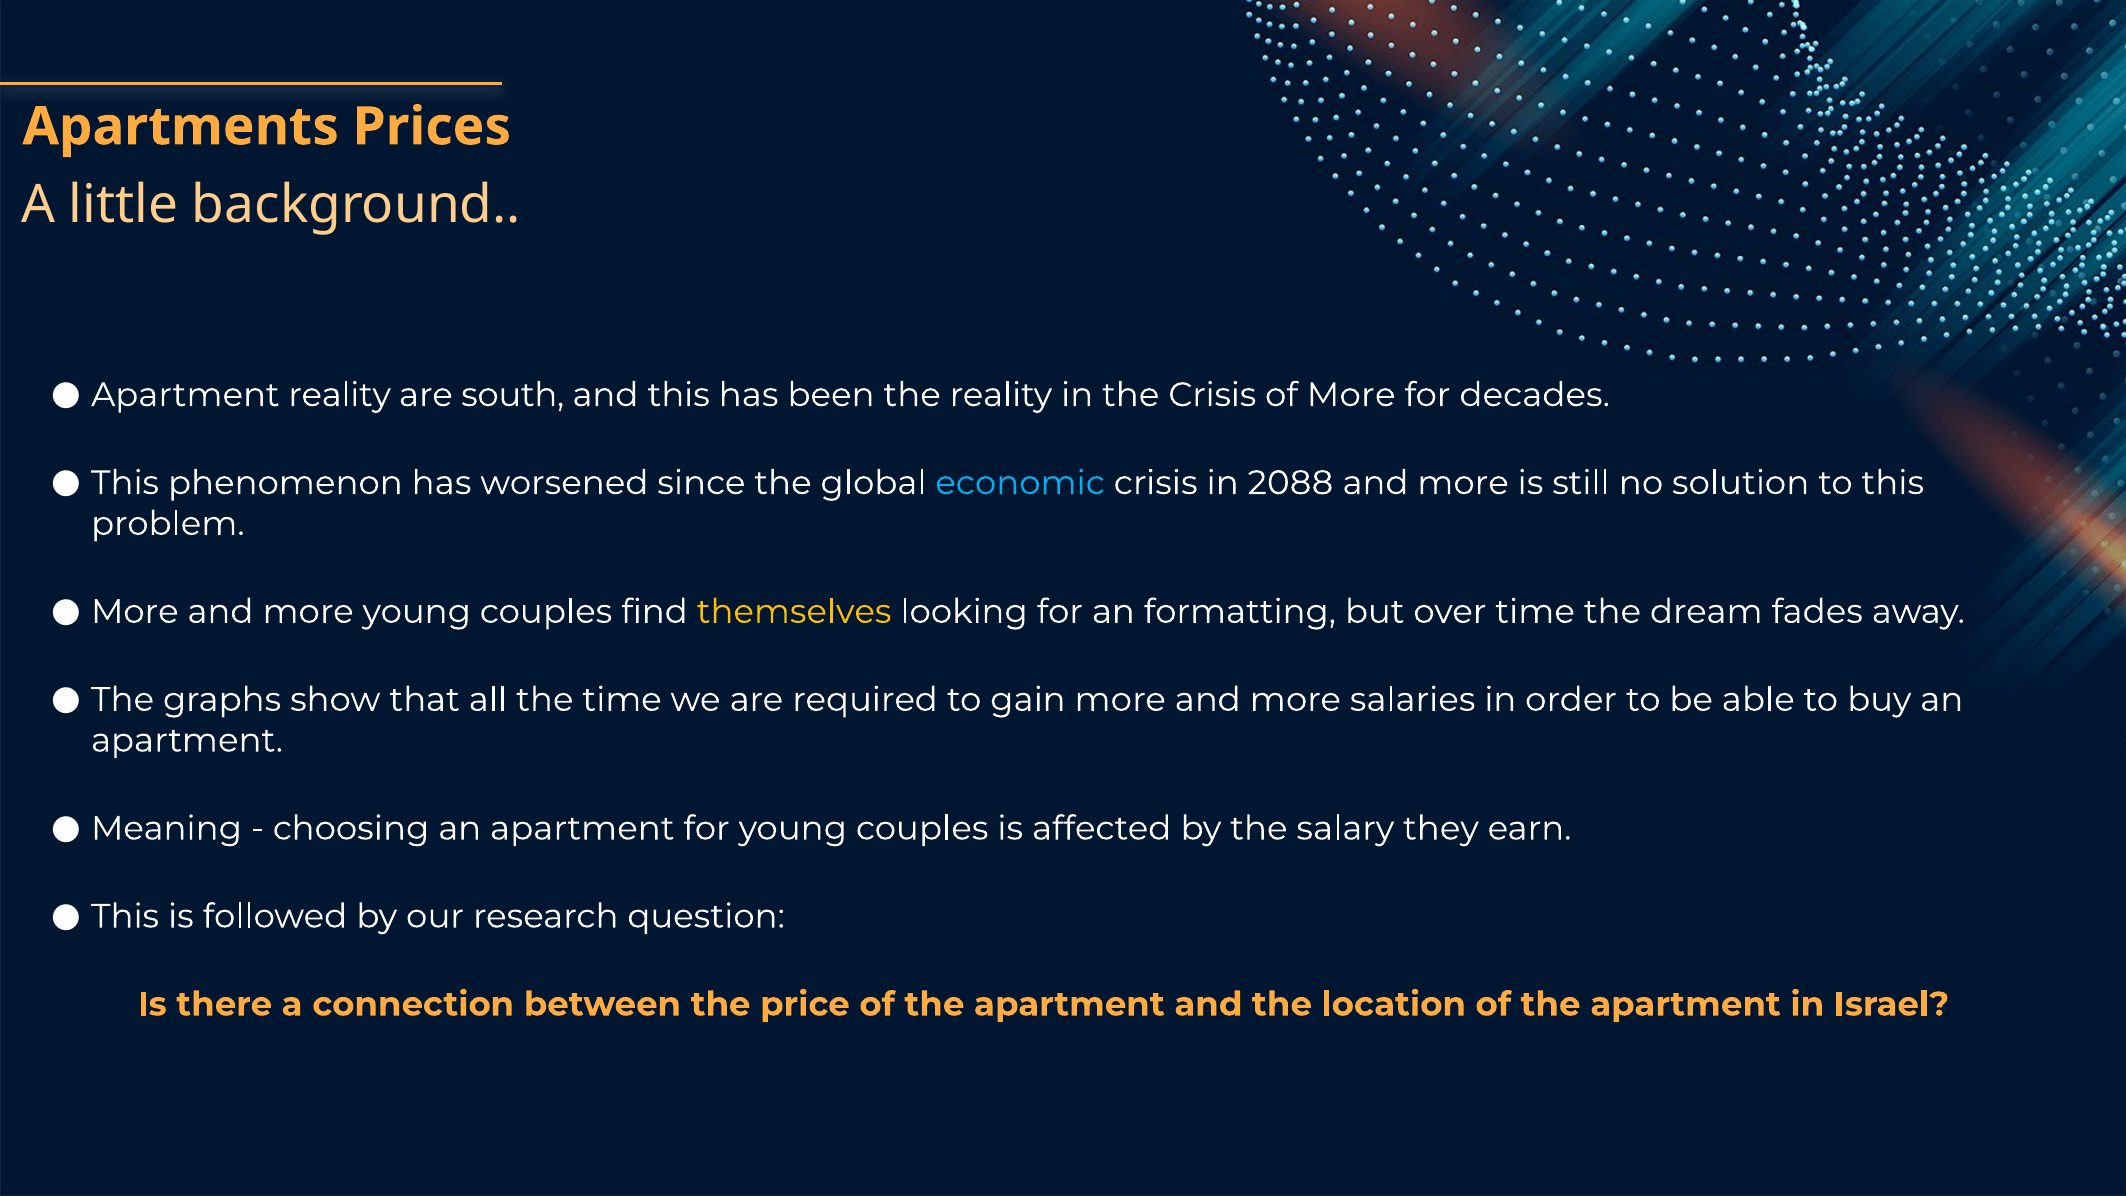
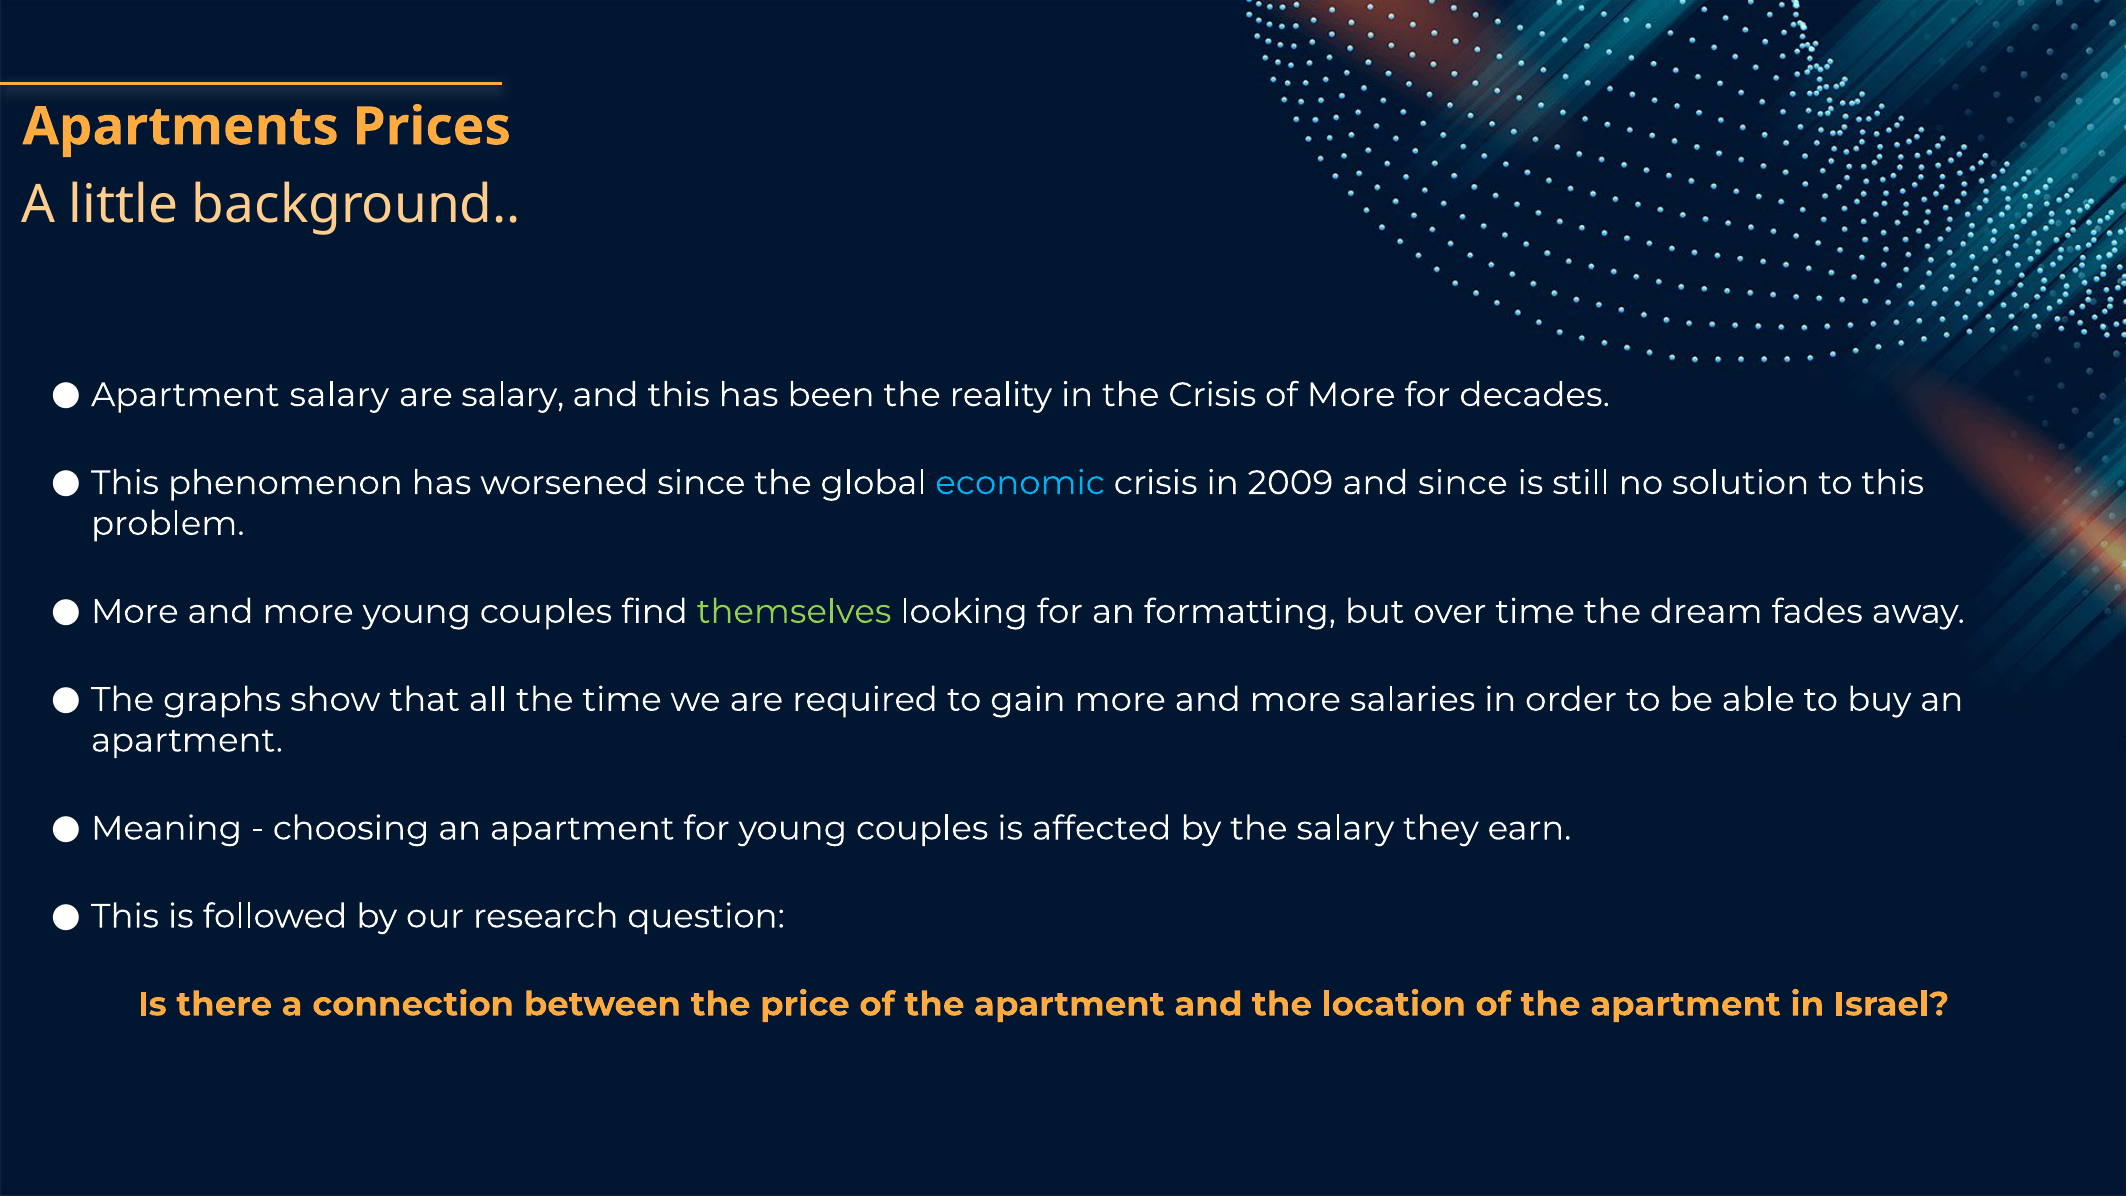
Apartment reality: reality -> salary (339, 395)
are south: south -> salary (513, 395)
2088: 2088 -> 2009 (1290, 483)
more: more -> since (1463, 483)
themselves colour: yellow -> light green (794, 612)
